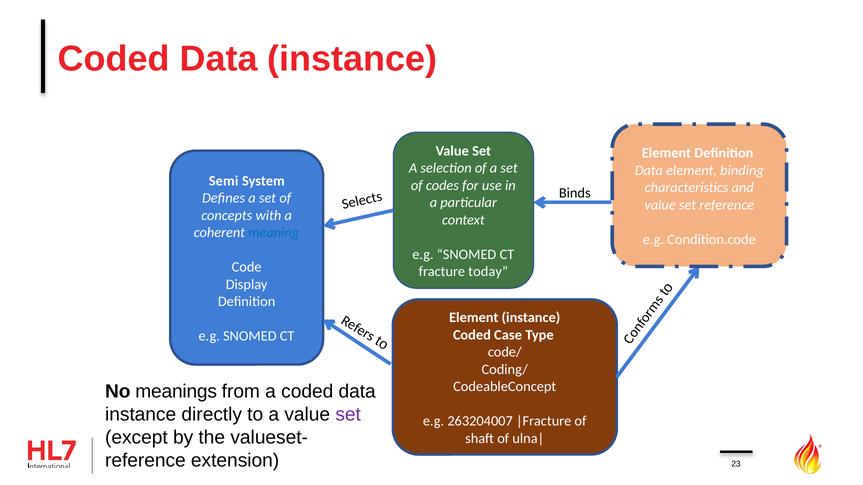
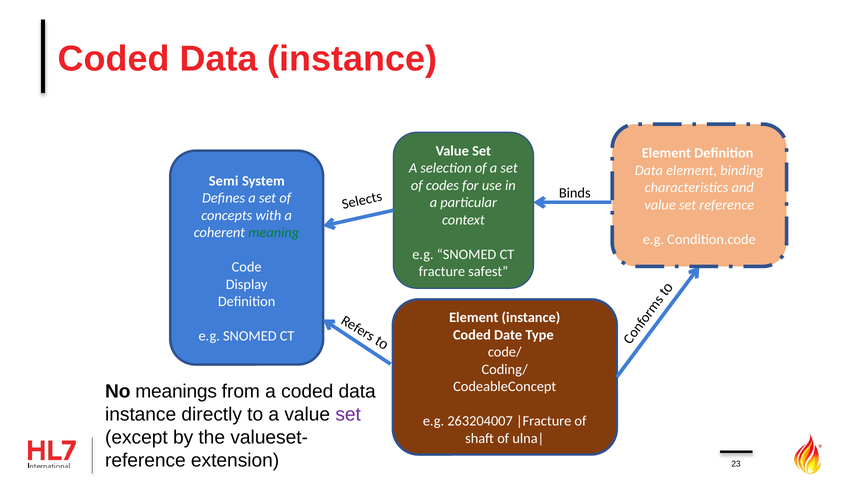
meaning colour: blue -> green (274, 233)
today: today -> safest (488, 272)
Case: Case -> Date (508, 335)
